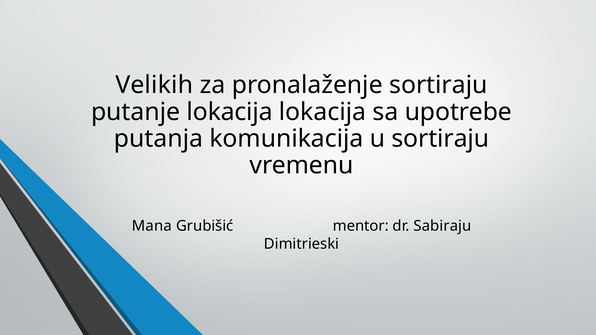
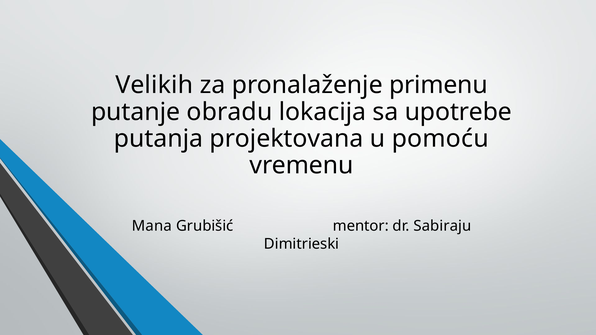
pronalaženje sortiraju: sortiraju -> primenu (438, 85)
putanje lokacija: lokacija -> obradu (229, 112)
komunikacija: komunikacija -> projektovana (286, 139)
u sortiraju: sortiraju -> pomoću (440, 139)
